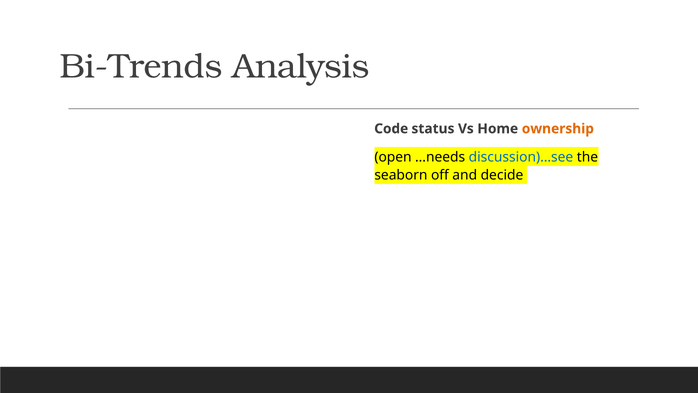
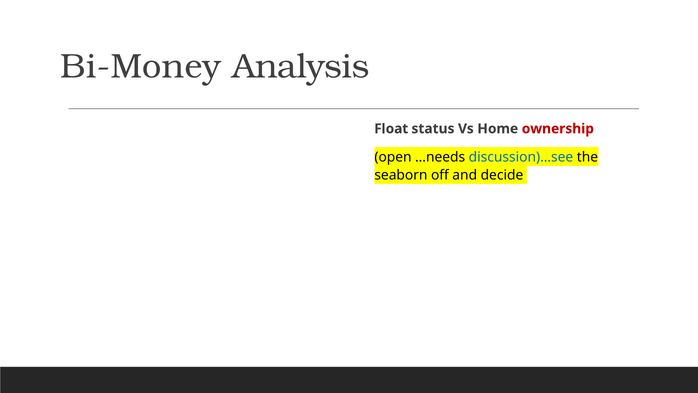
Bi-Trends: Bi-Trends -> Bi-Money (141, 67)
Code: Code -> Float (391, 129)
ownership colour: orange -> red (558, 129)
